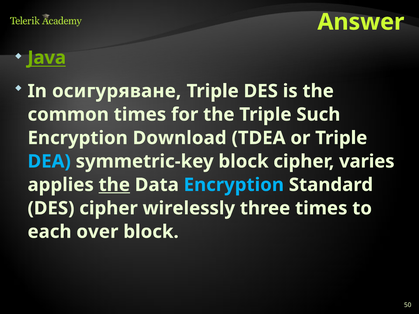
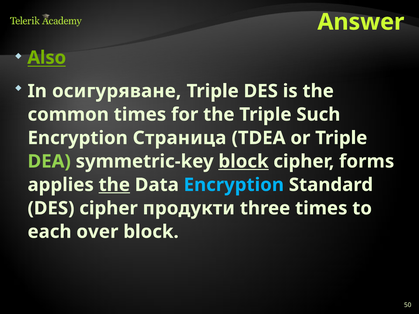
Java: Java -> Also (47, 58)
Download: Download -> Страница (180, 138)
DEA colour: light blue -> light green (49, 162)
block underline: none -> present (243, 162)
varies: varies -> forms (367, 162)
wirelessly: wirelessly -> продукти (189, 208)
